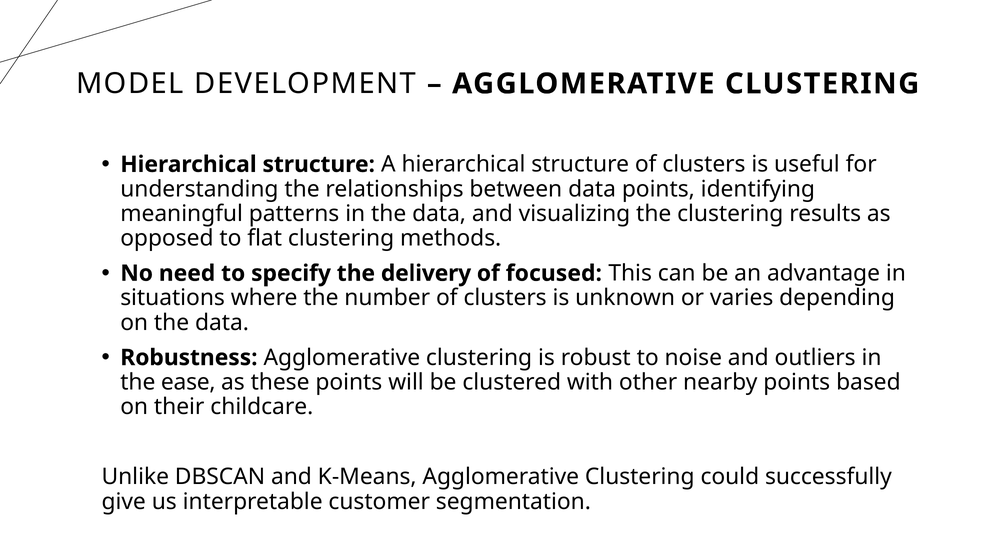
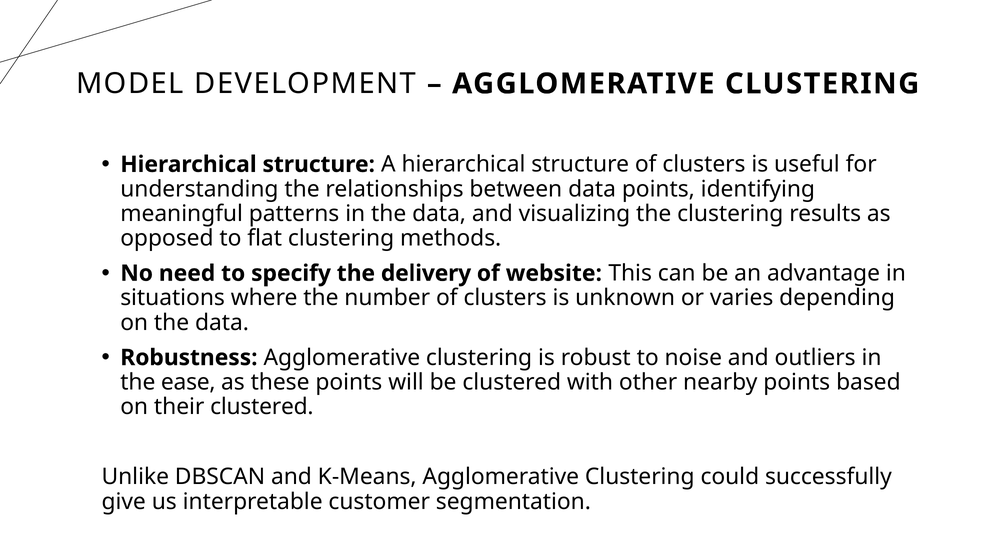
focused: focused -> website (554, 273)
their childcare: childcare -> clustered (262, 407)
